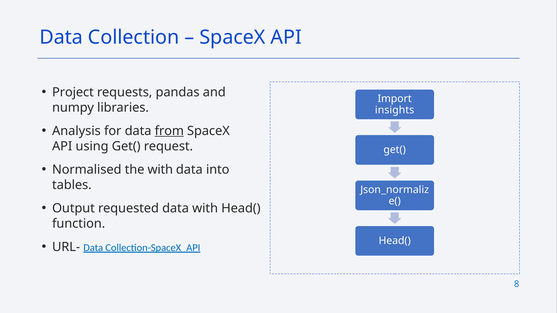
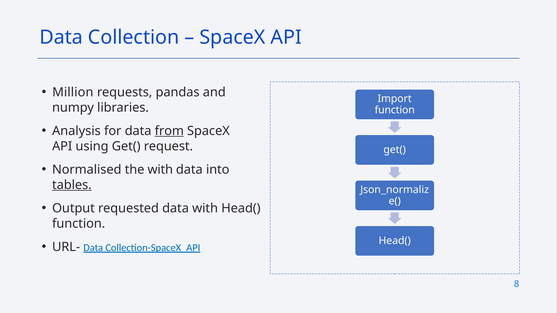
Project: Project -> Million (73, 92)
insights: insights -> function (395, 110)
tables underline: none -> present (72, 185)
